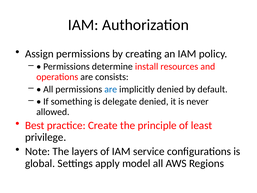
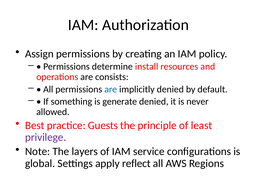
delegate: delegate -> generate (120, 101)
Create: Create -> Guests (103, 125)
privilege colour: black -> purple (46, 137)
model: model -> reflect (136, 163)
